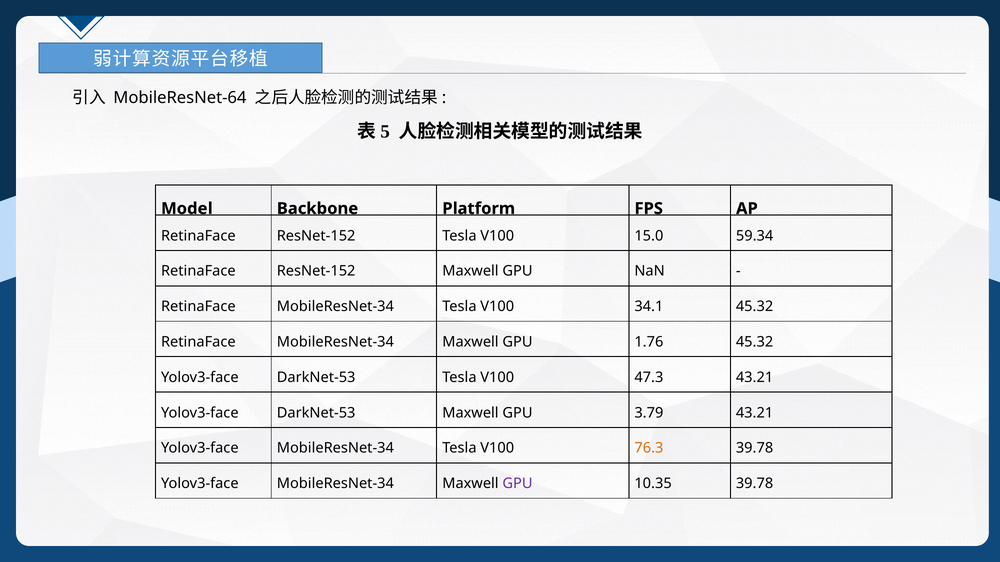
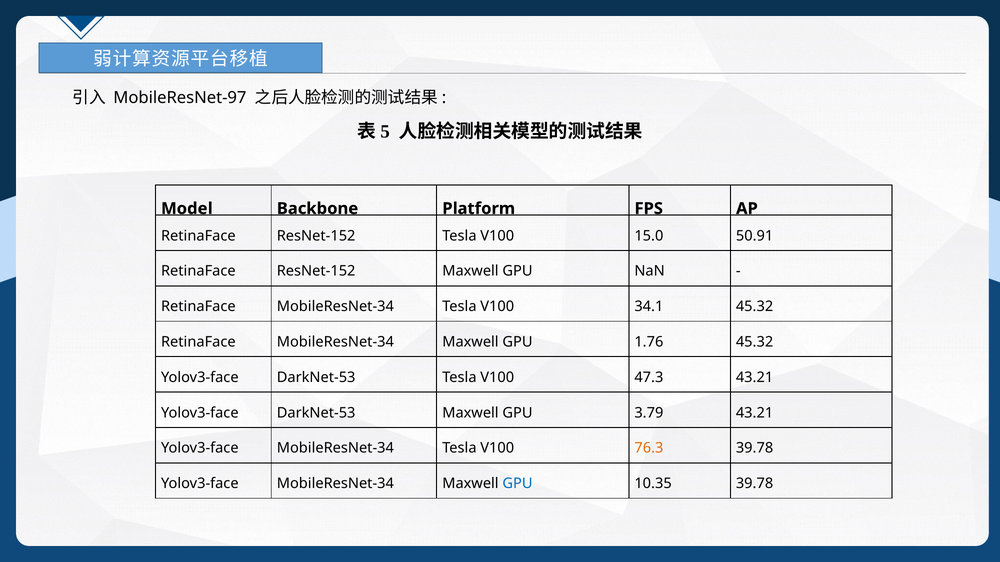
MobileResNet-64: MobileResNet-64 -> MobileResNet-97 (180, 98)
59.34: 59.34 -> 50.91 (755, 236)
GPU colour: purple -> blue (518, 484)
